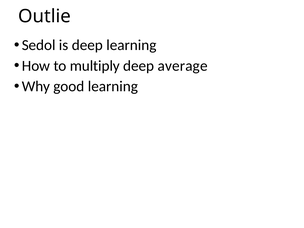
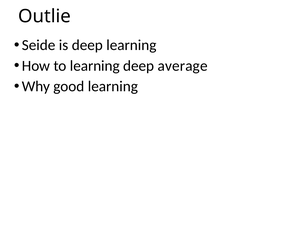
Sedol: Sedol -> Seide (39, 45)
to multiply: multiply -> learning (95, 66)
